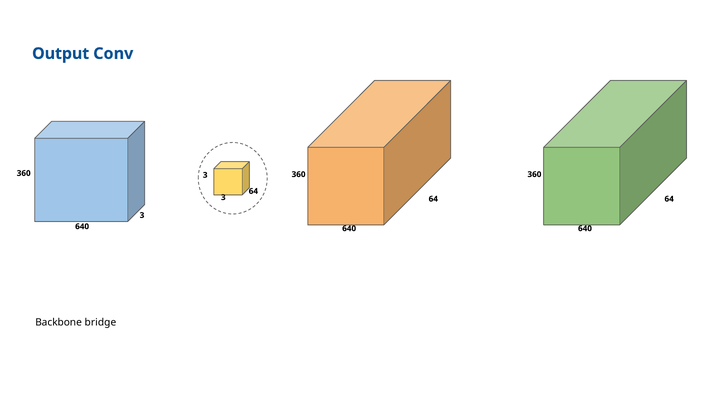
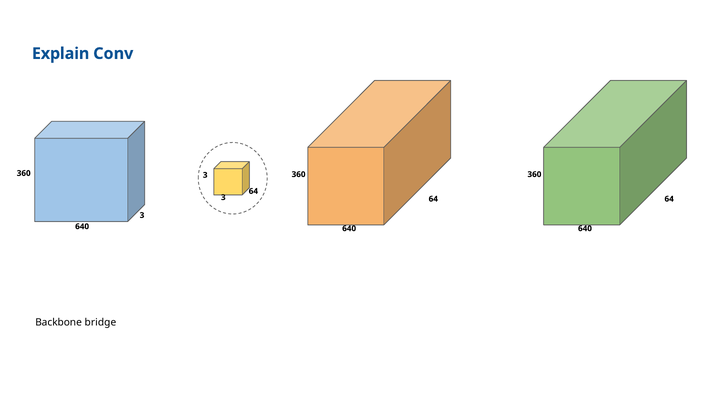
Output: Output -> Explain (61, 54)
